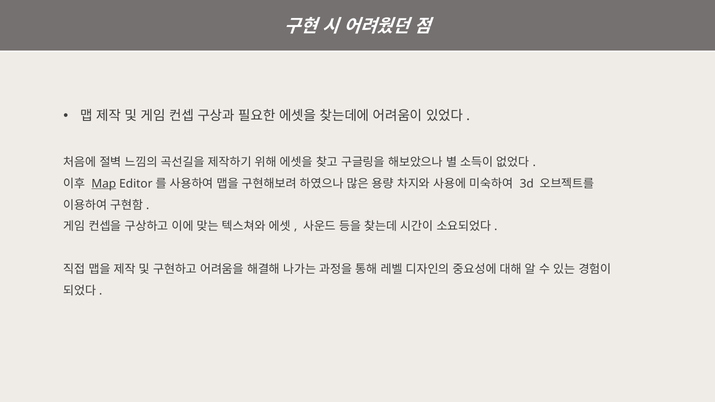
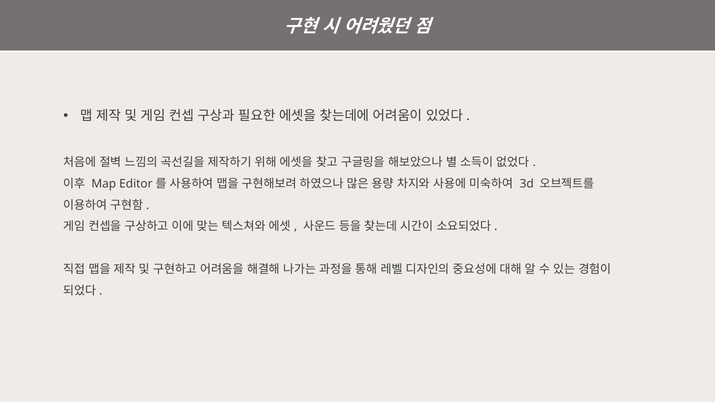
Map underline: present -> none (104, 184)
